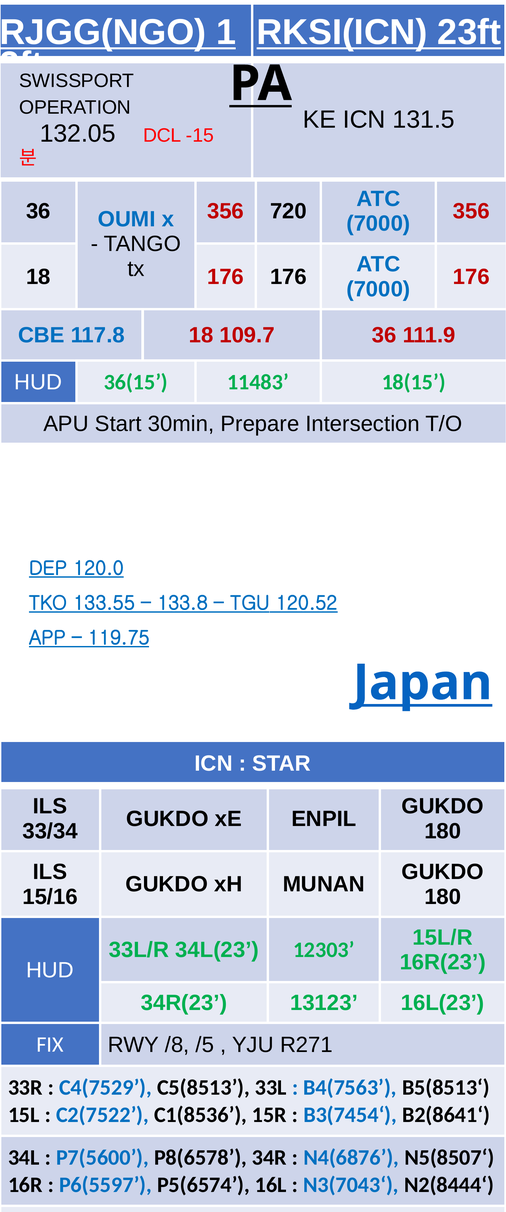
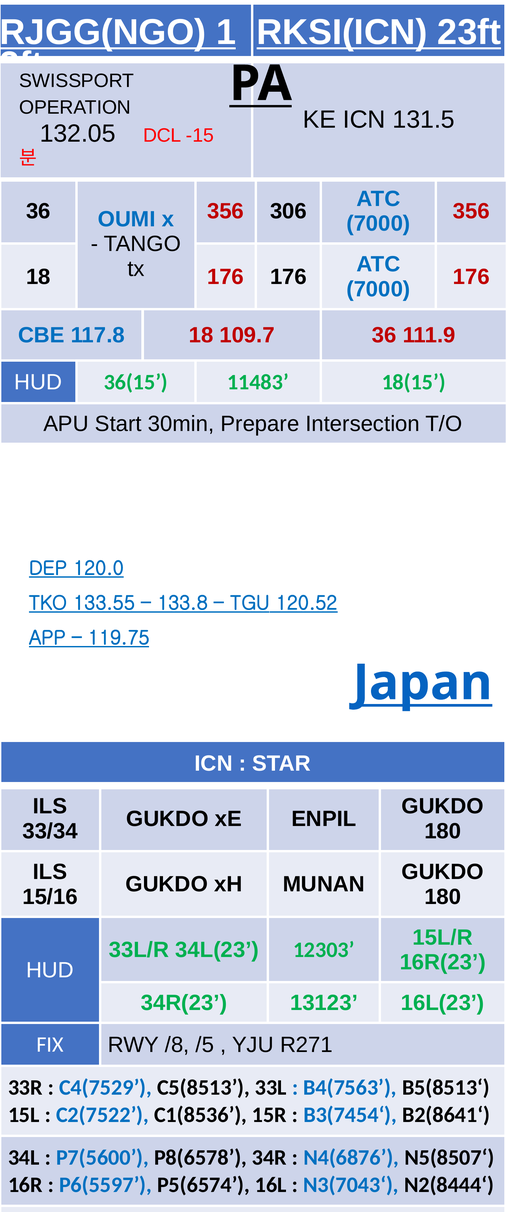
720: 720 -> 306 (288, 211)
